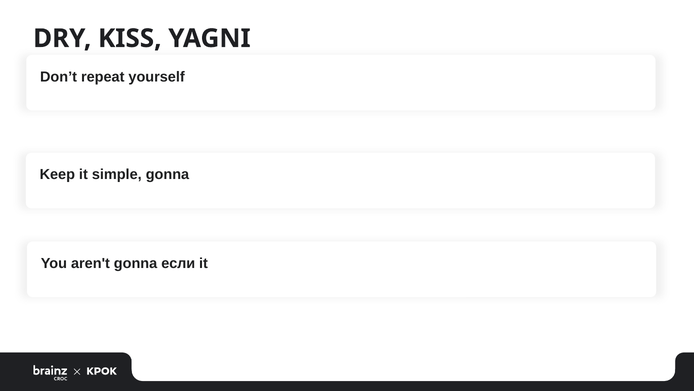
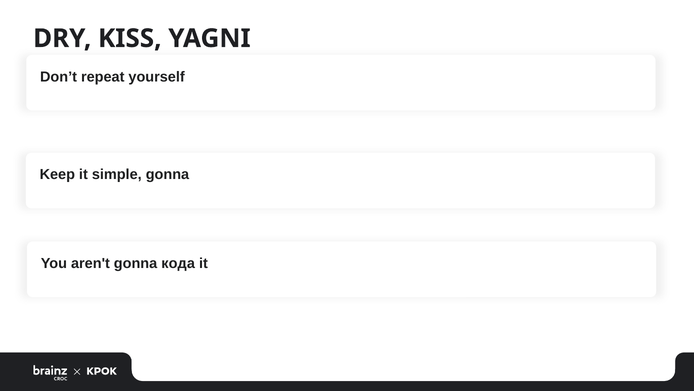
если: если -> кода (178, 263)
